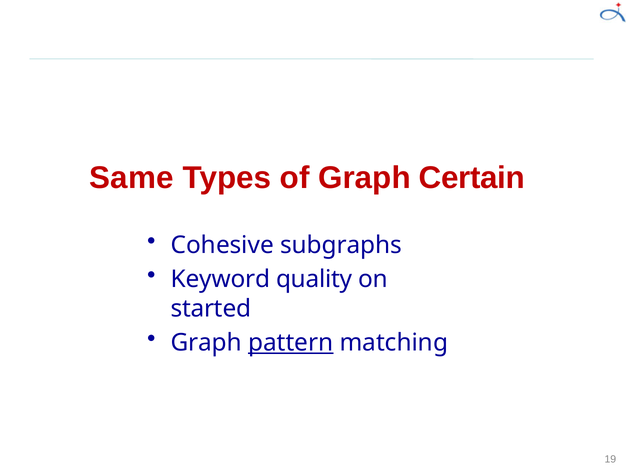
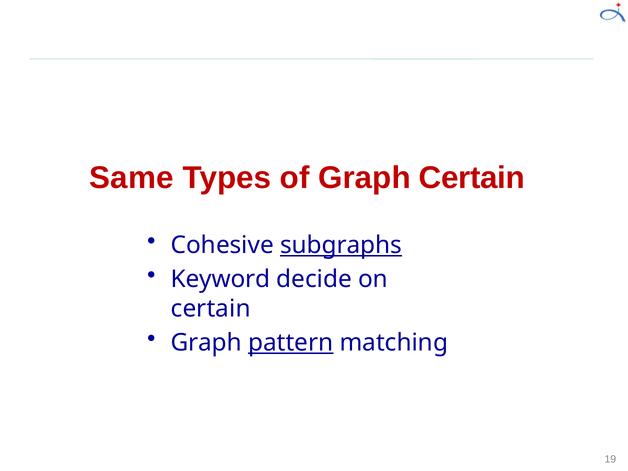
subgraphs underline: none -> present (341, 245)
quality: quality -> decide (314, 279)
started: started -> certain (211, 309)
